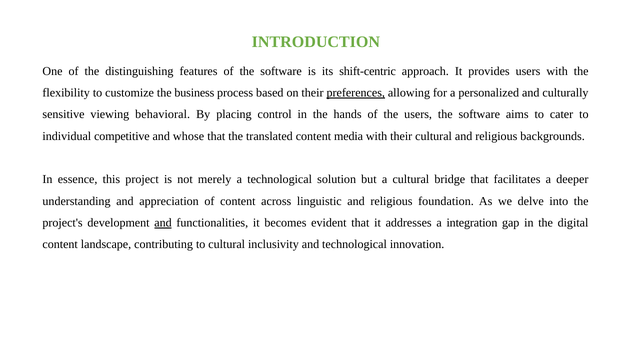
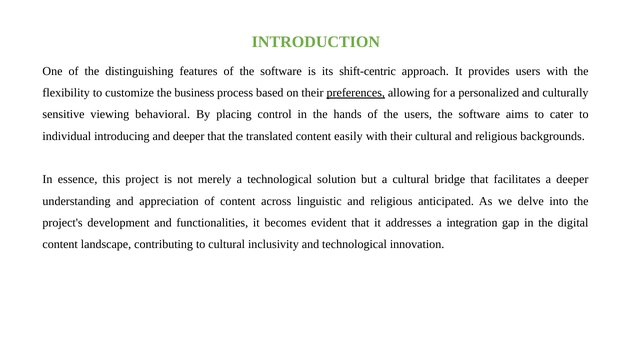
competitive: competitive -> introducing (122, 136)
and whose: whose -> deeper (189, 136)
media: media -> easily (348, 136)
foundation: foundation -> anticipated (446, 201)
and underline: present -> none (163, 223)
